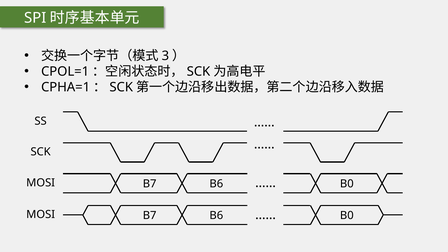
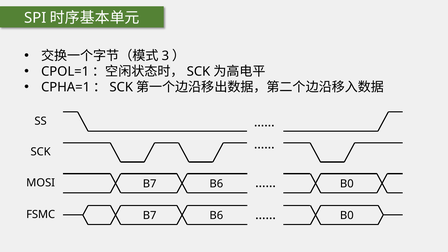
MOSI: MOSI -> FSMC (41, 215)
